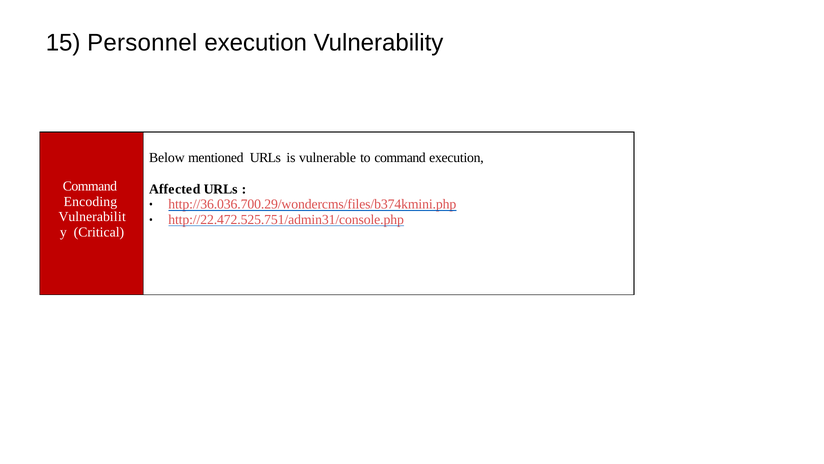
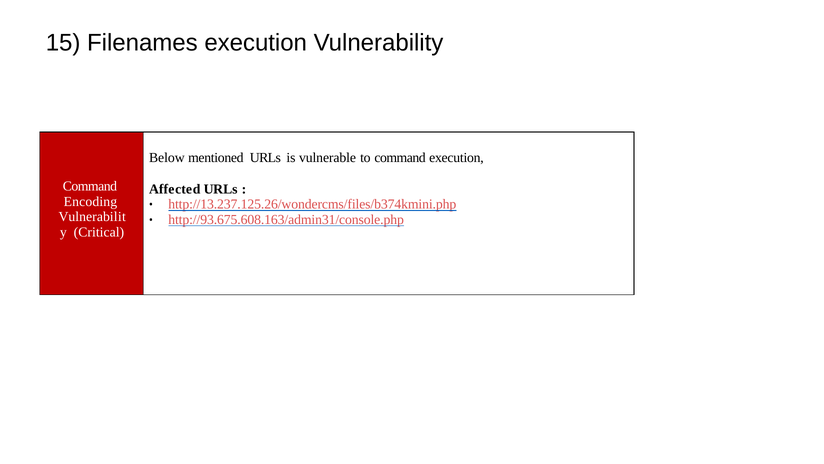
Personnel: Personnel -> Filenames (142, 43)
http://36.036.700.29/wondercms/files/b374kmini.php: http://36.036.700.29/wondercms/files/b374kmini.php -> http://13.237.125.26/wondercms/files/b374kmini.php (312, 204)
http://22.472.525.751/admin31/console.php: http://22.472.525.751/admin31/console.php -> http://93.675.608.163/admin31/console.php (286, 219)
